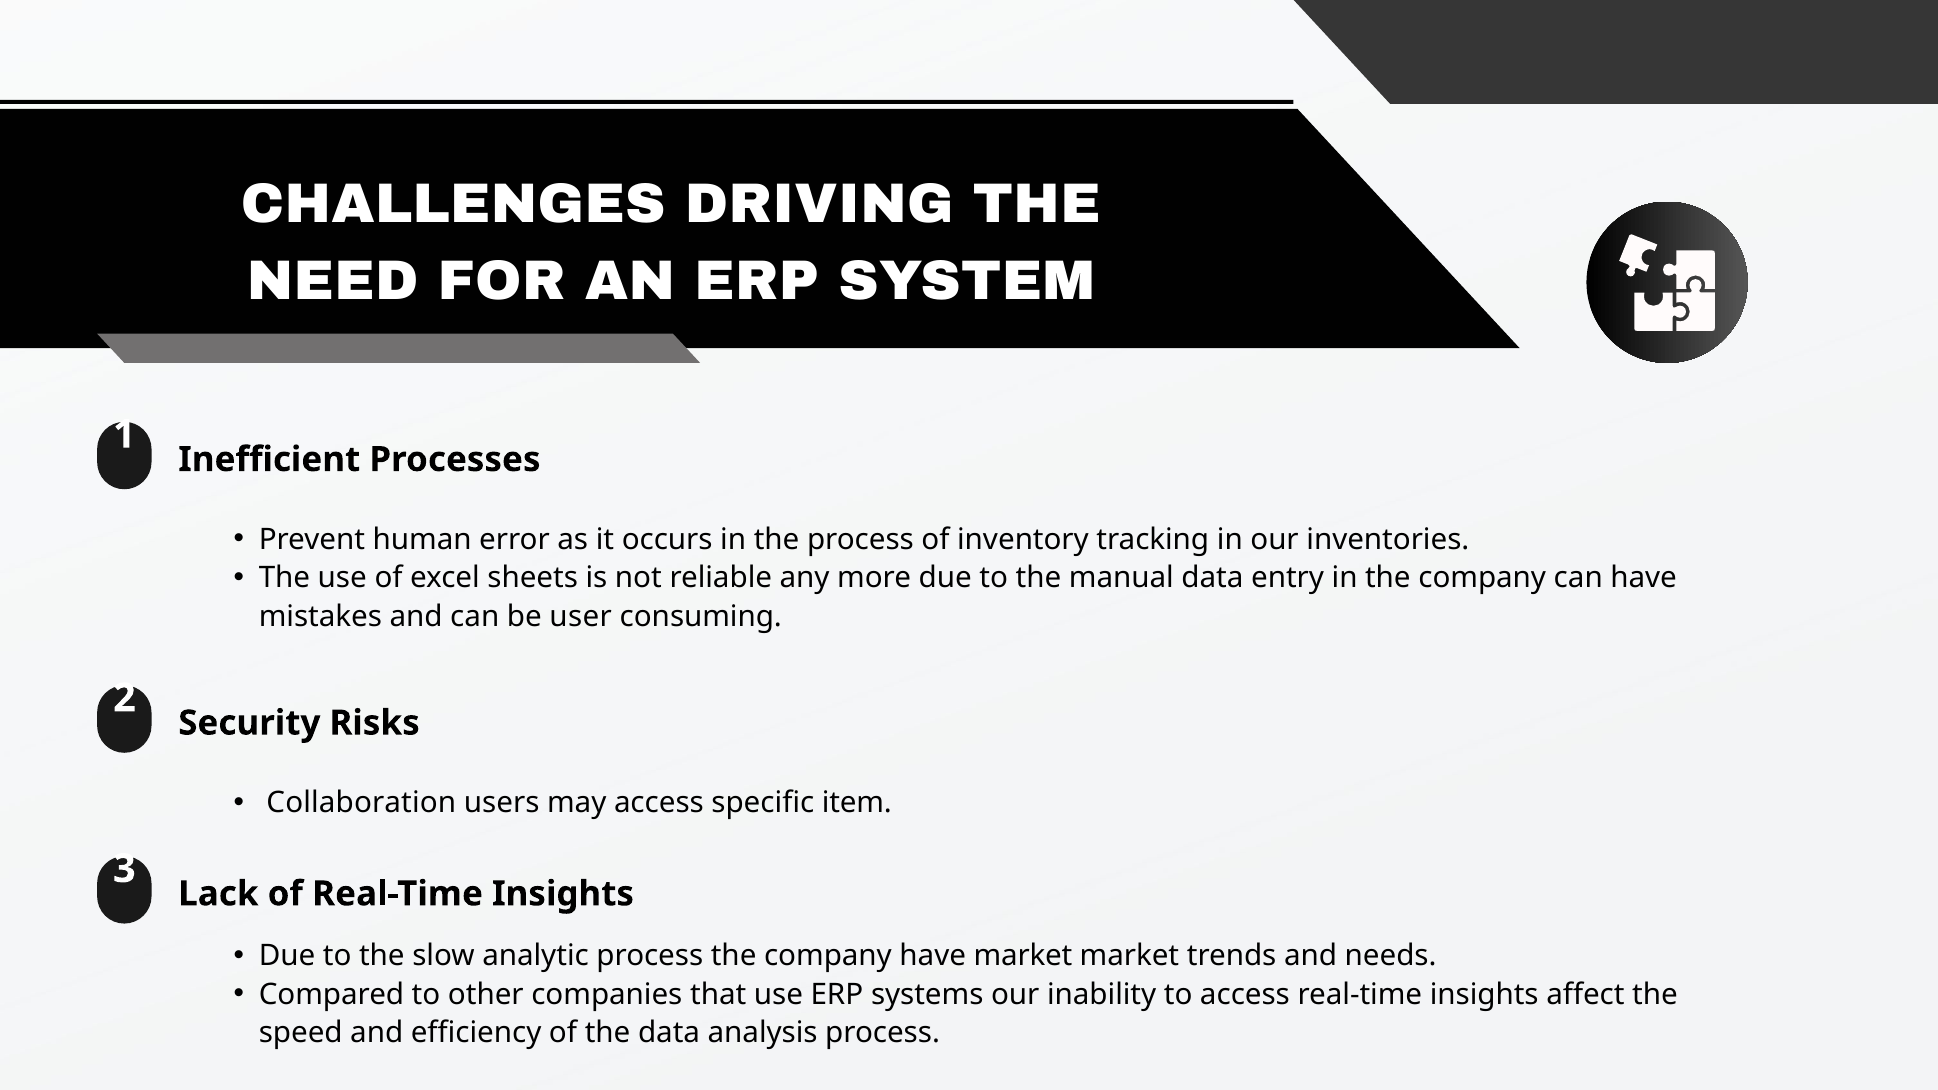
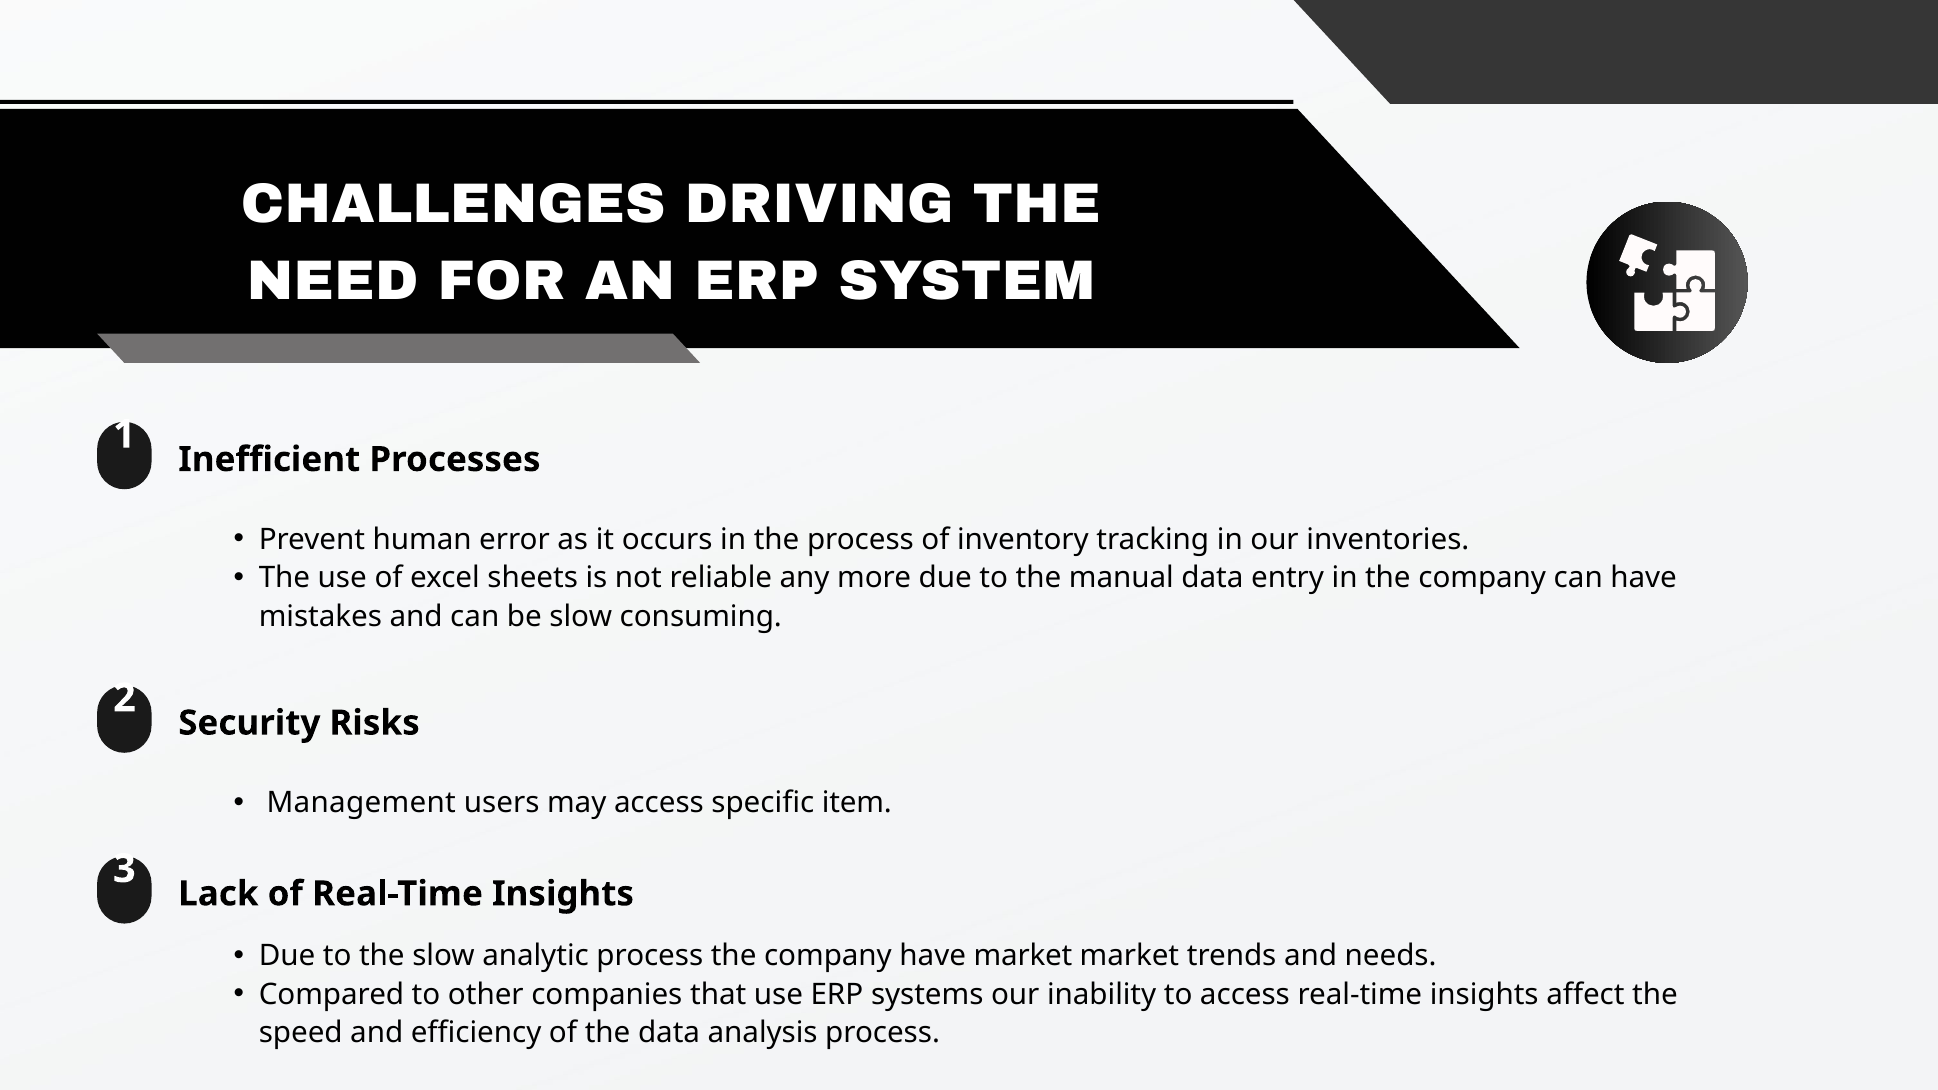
be user: user -> slow (581, 617)
Collaboration: Collaboration -> Management (361, 803)
